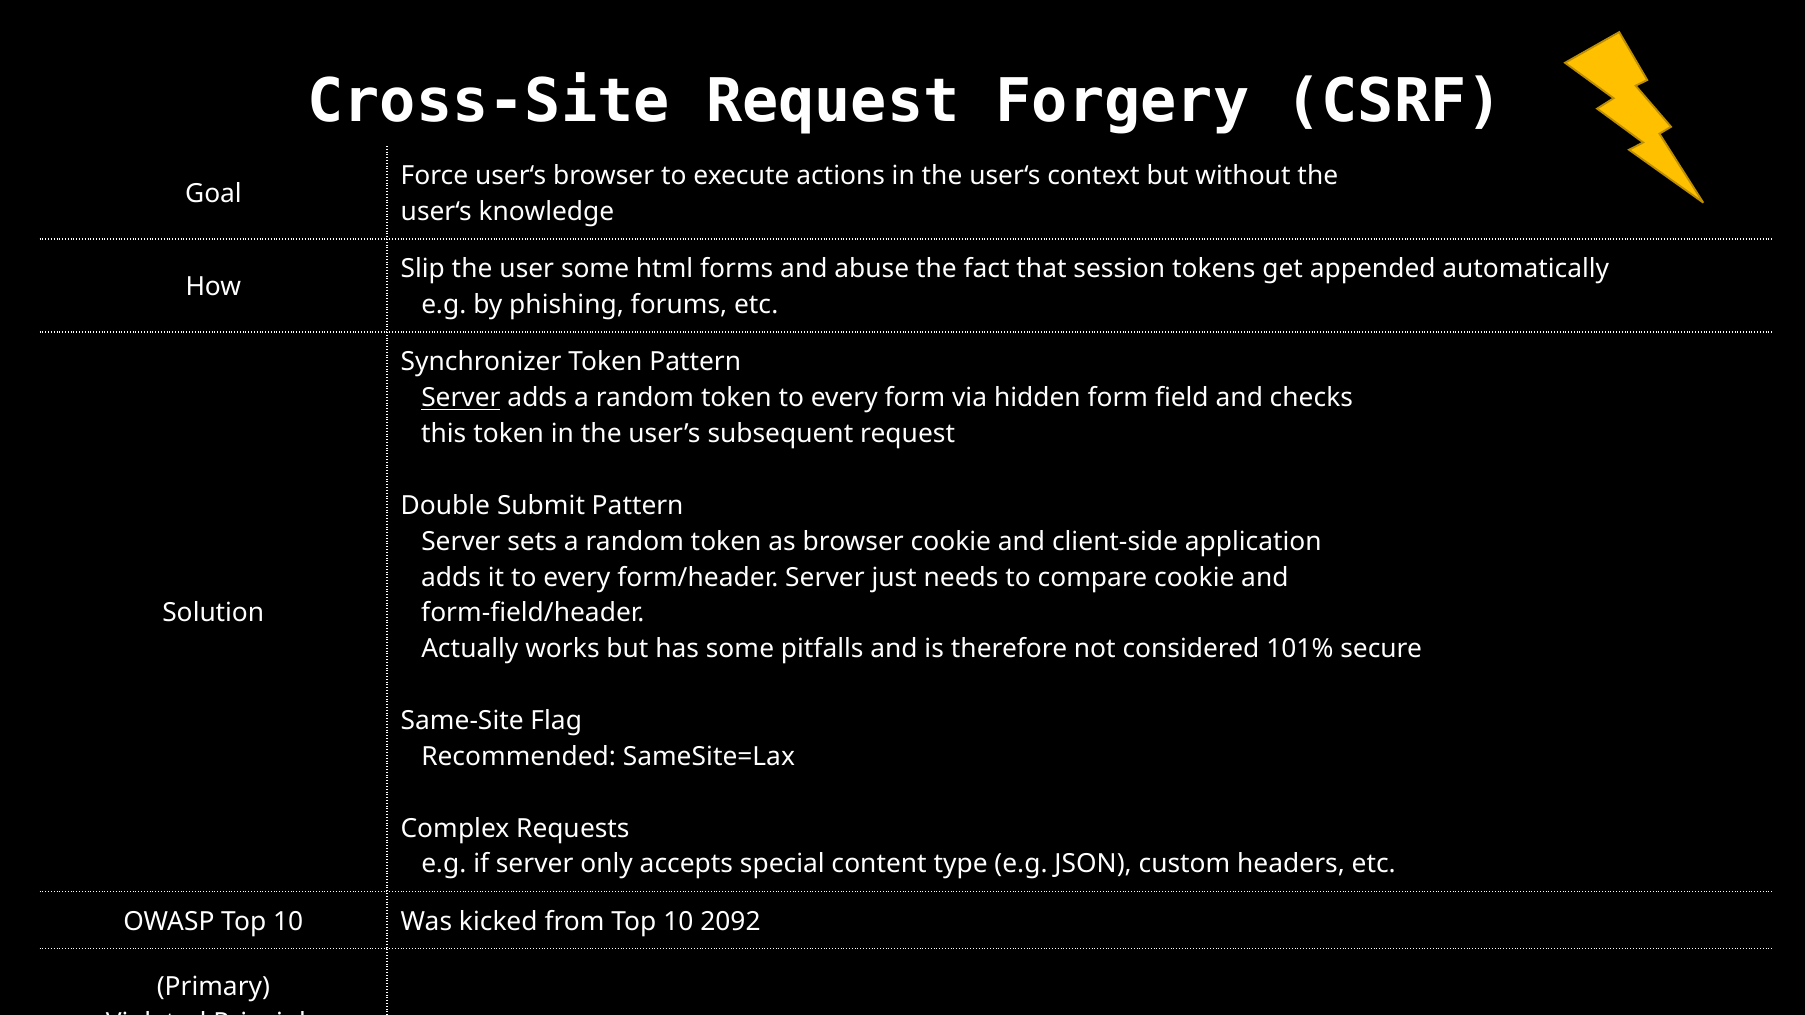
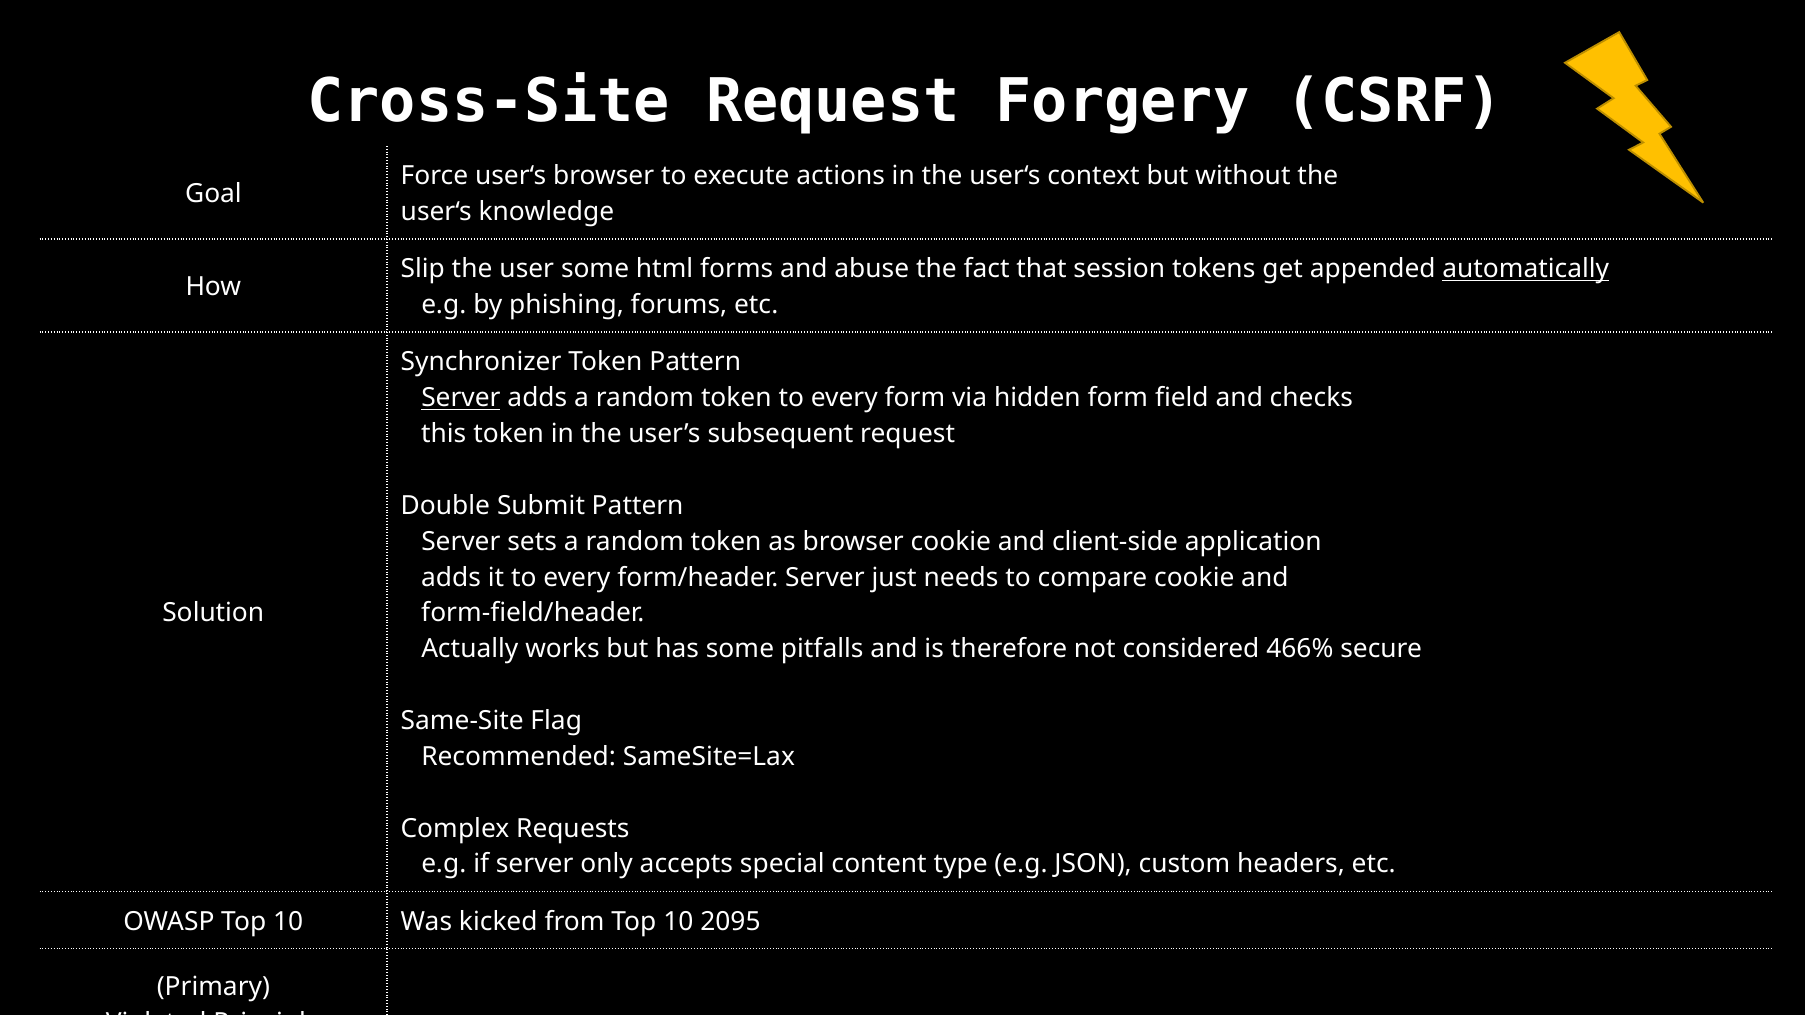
automatically underline: none -> present (1526, 269)
101%: 101% -> 466% (1300, 649)
2092: 2092 -> 2095 (730, 922)
